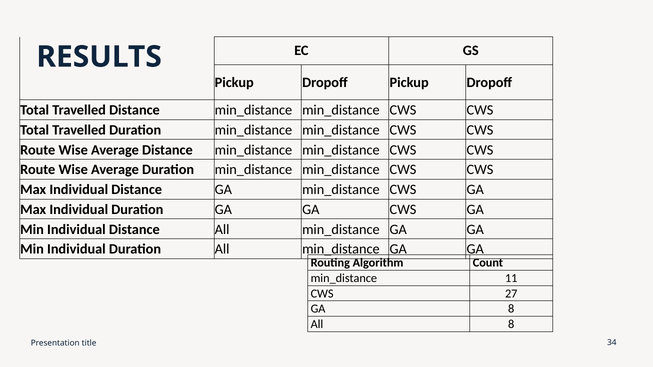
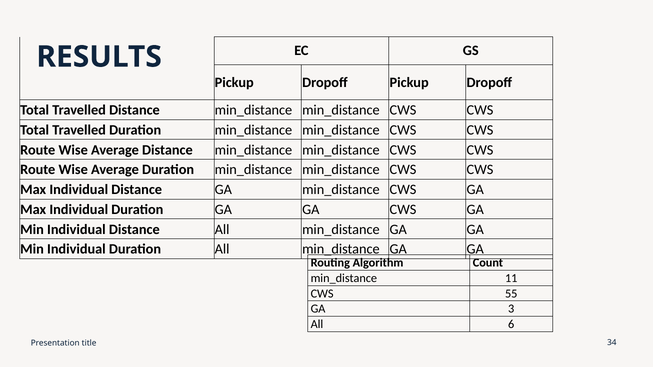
27: 27 -> 55 (511, 294)
GA 8: 8 -> 3 (511, 309)
All 8: 8 -> 6 (511, 324)
